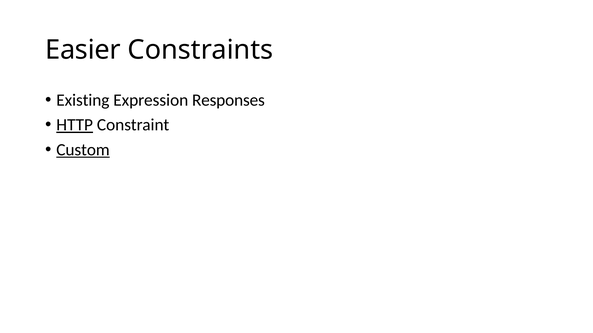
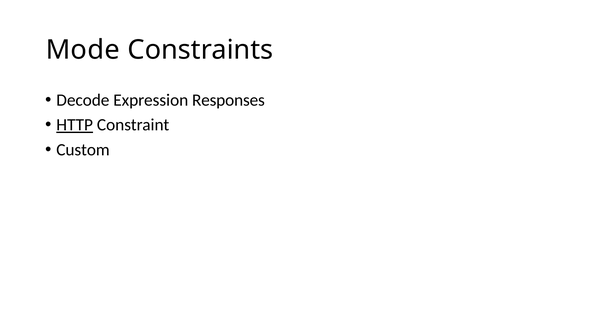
Easier: Easier -> Mode (83, 50)
Existing: Existing -> Decode (83, 100)
Custom underline: present -> none (83, 150)
